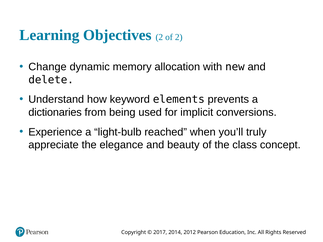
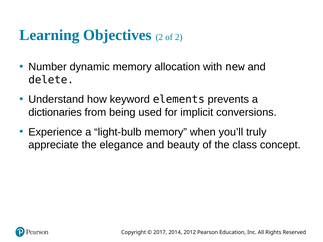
Change: Change -> Number (48, 67)
light-bulb reached: reached -> memory (166, 132)
